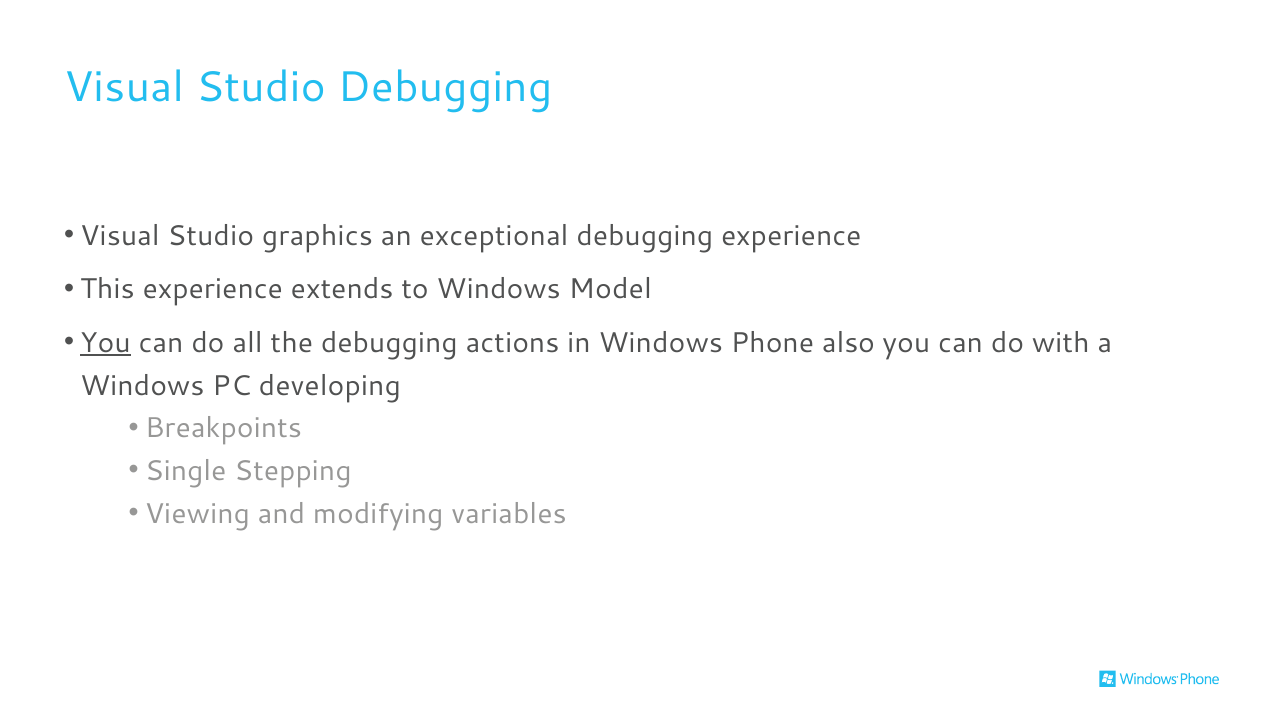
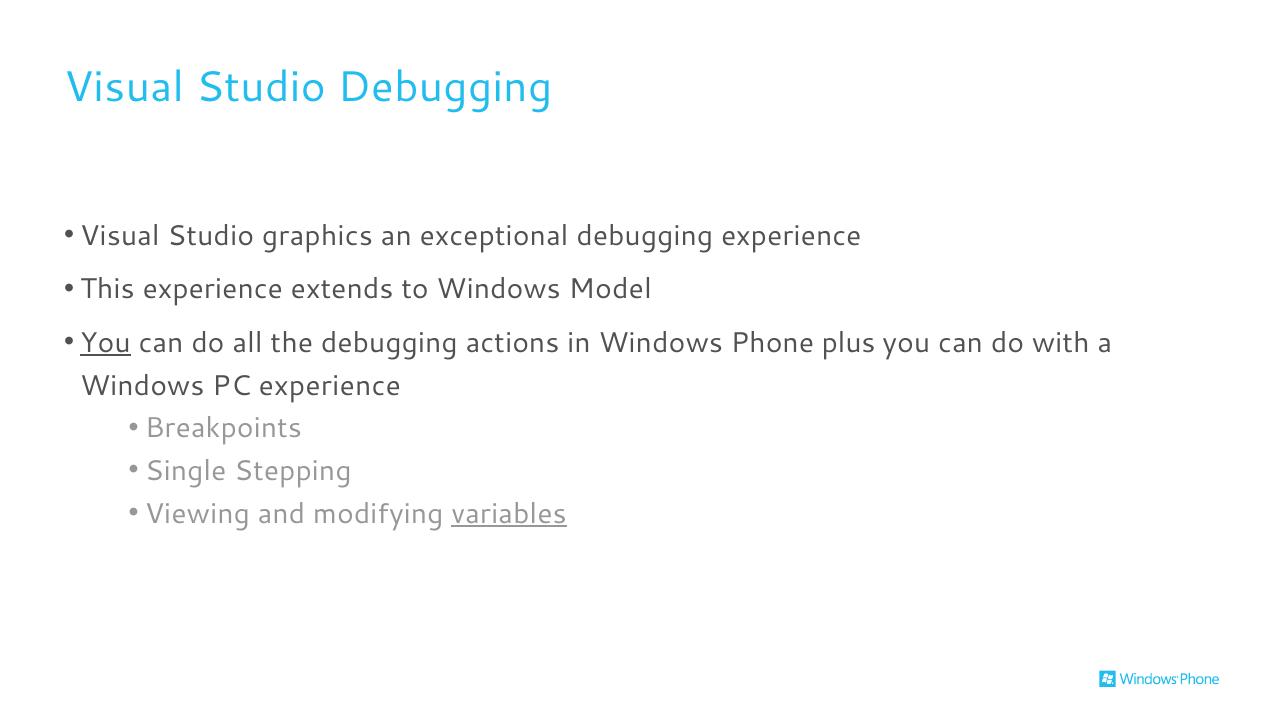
also: also -> plus (849, 343)
PC developing: developing -> experience (330, 386)
variables underline: none -> present (509, 514)
